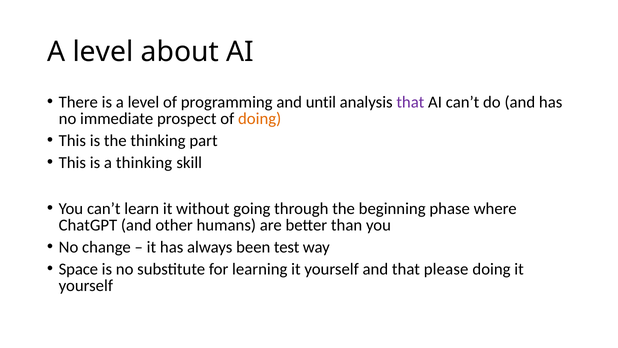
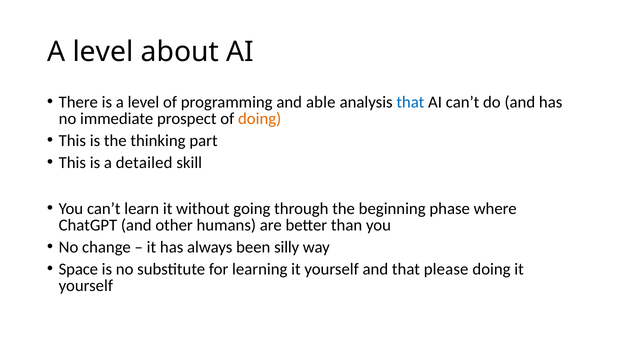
until: until -> able (321, 102)
that colour: purple -> blue (410, 102)
a thinking: thinking -> detailed (144, 163)
test: test -> silly (287, 247)
